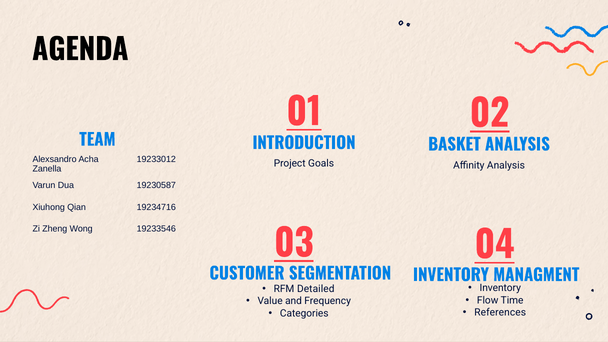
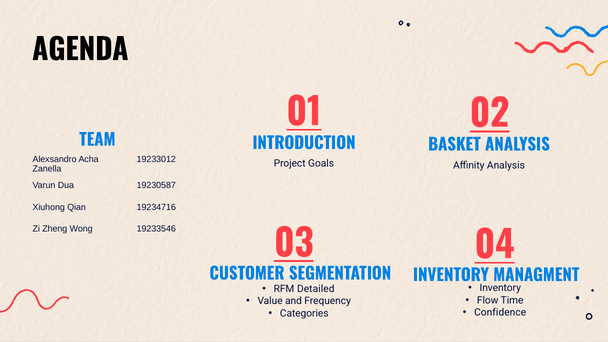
References: References -> Confidence (500, 312)
